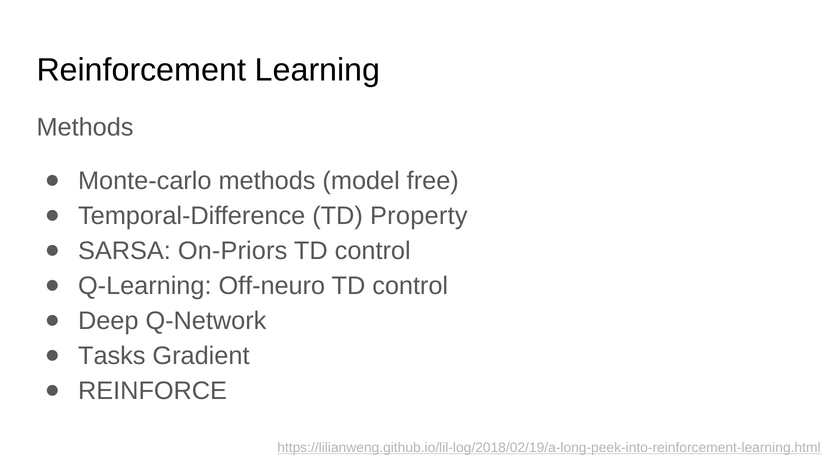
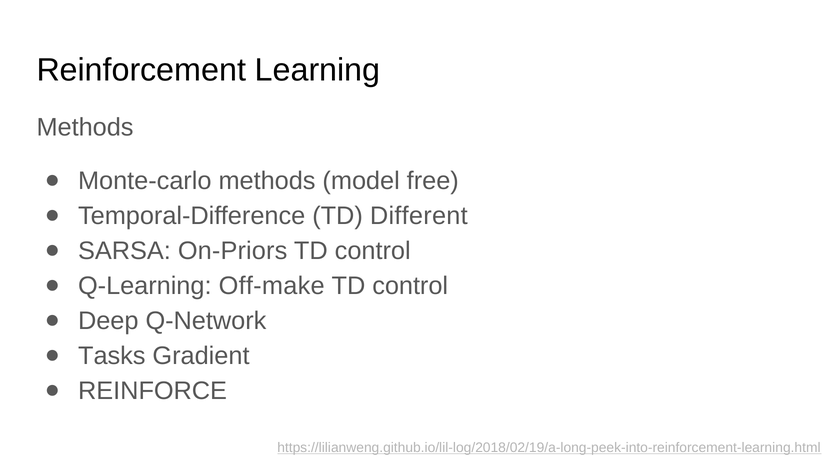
Property: Property -> Different (419, 216)
Off-neuro: Off-neuro -> Off-make (272, 286)
